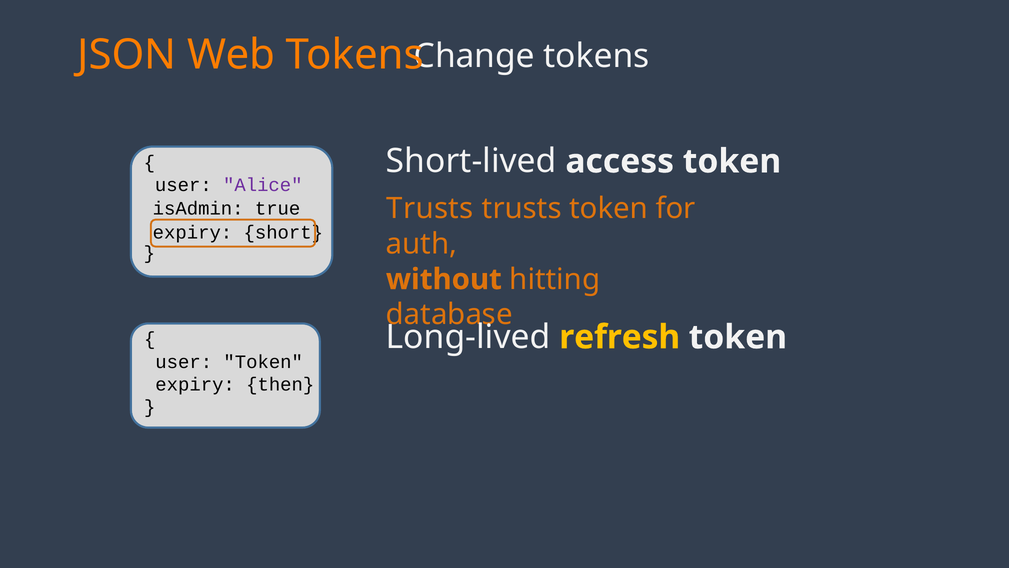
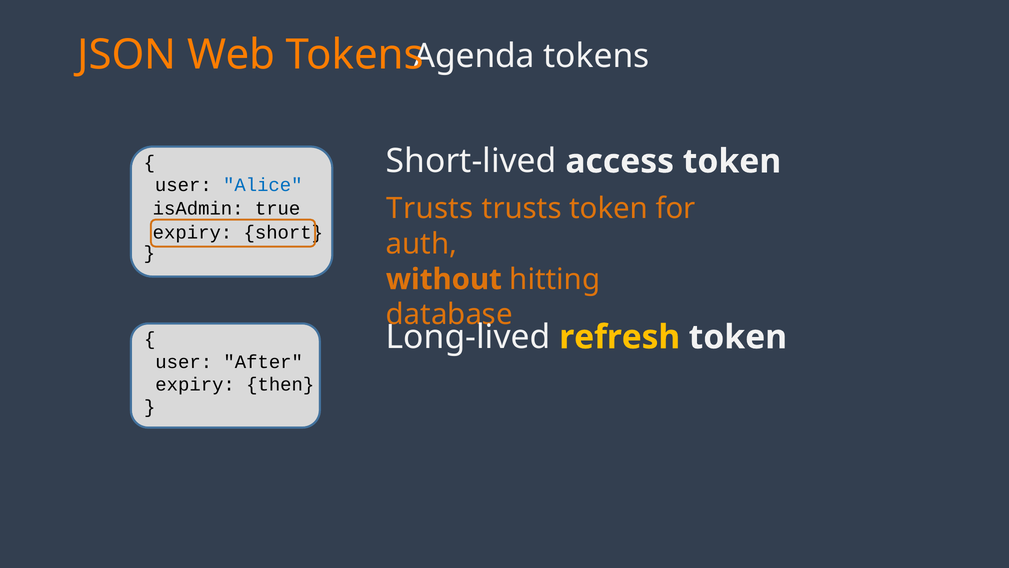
Change: Change -> Agenda (474, 56)
Alice colour: purple -> blue (263, 185)
user Token: Token -> After (263, 362)
